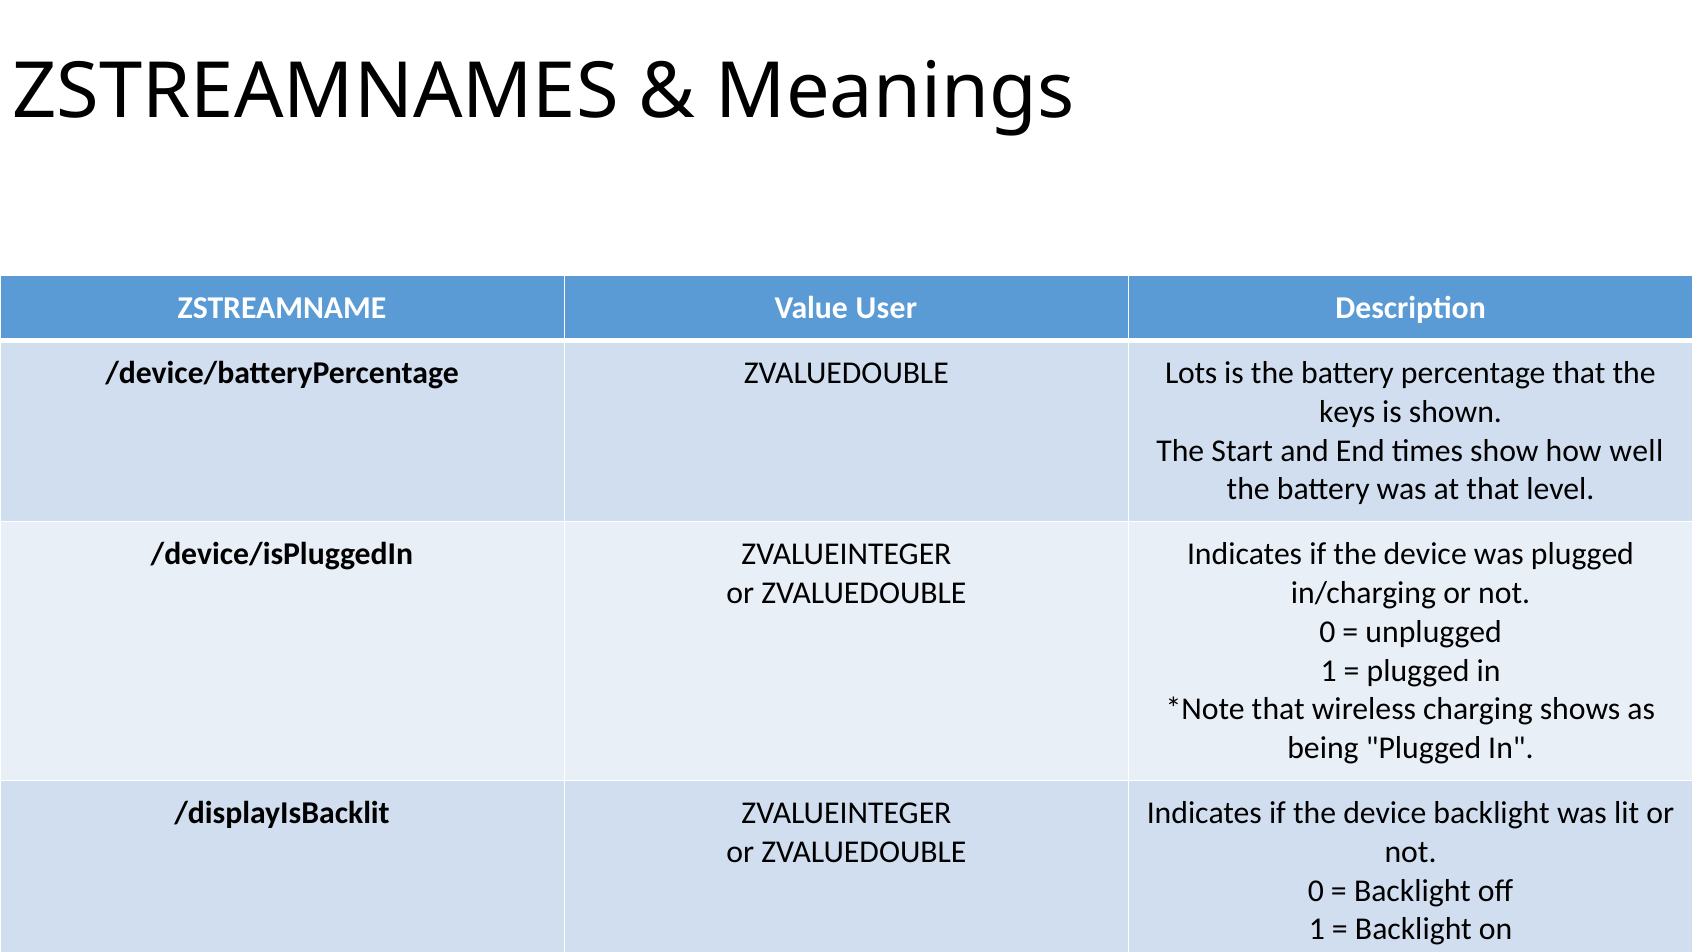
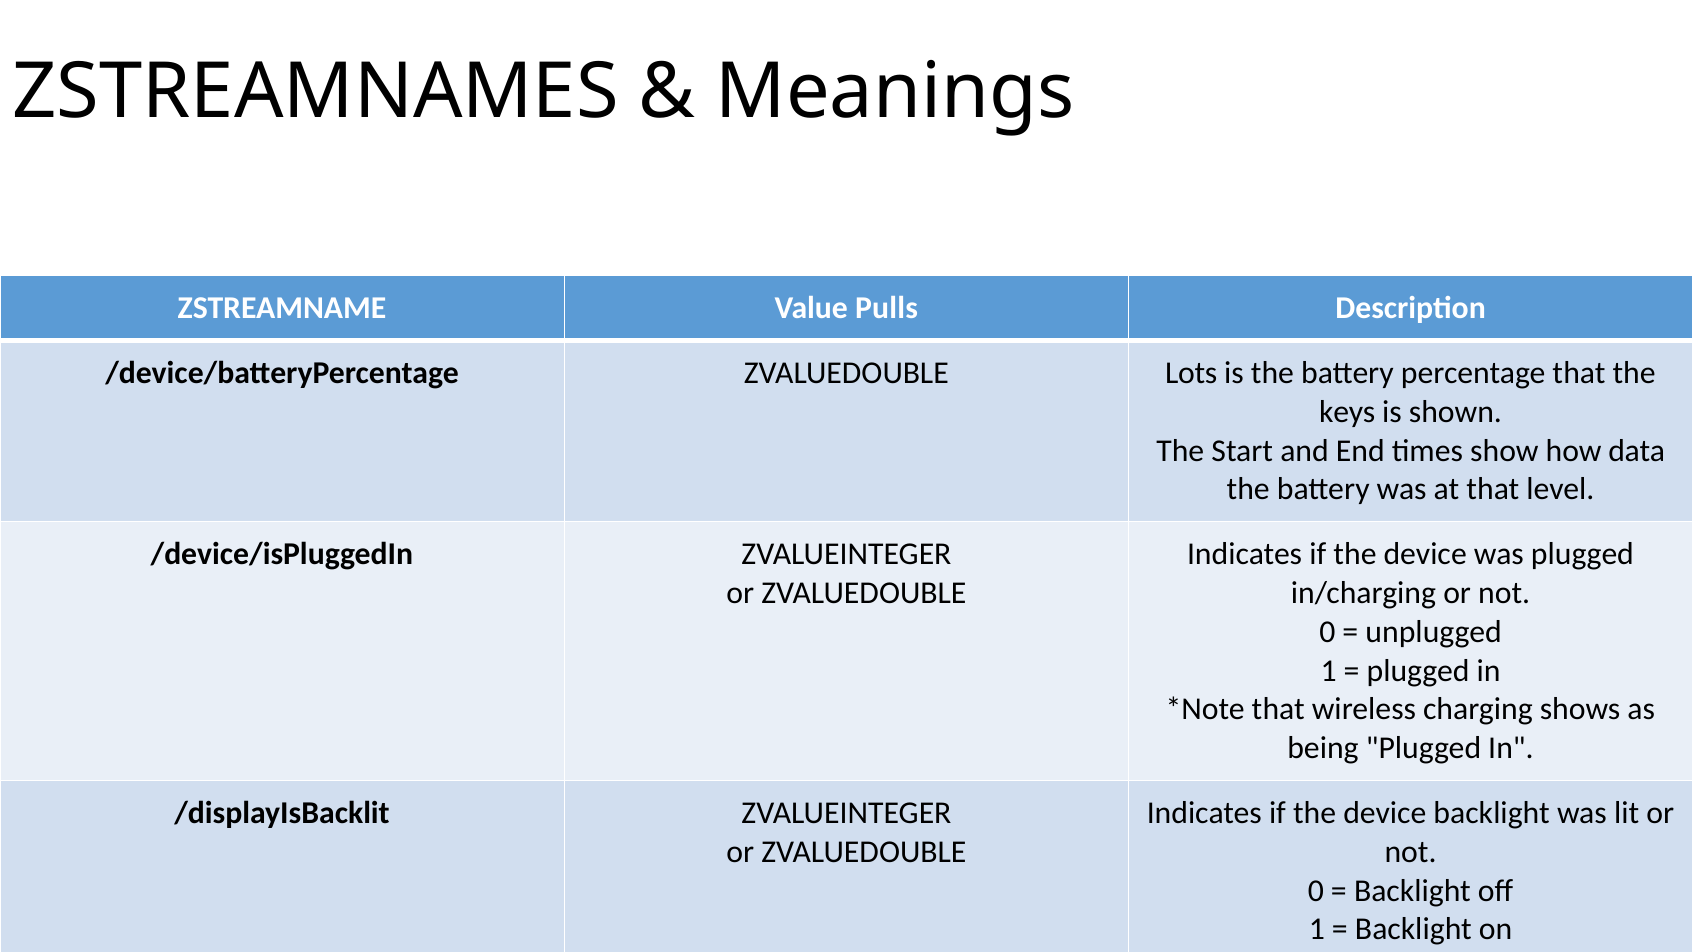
User: User -> Pulls (887, 308)
well: well -> data (1637, 451)
